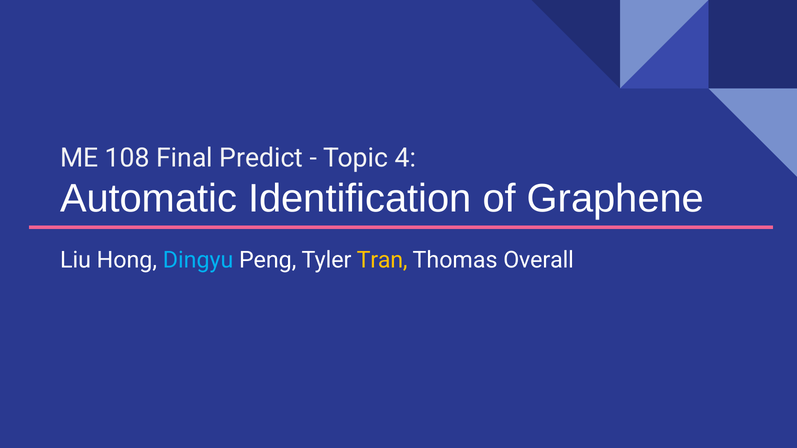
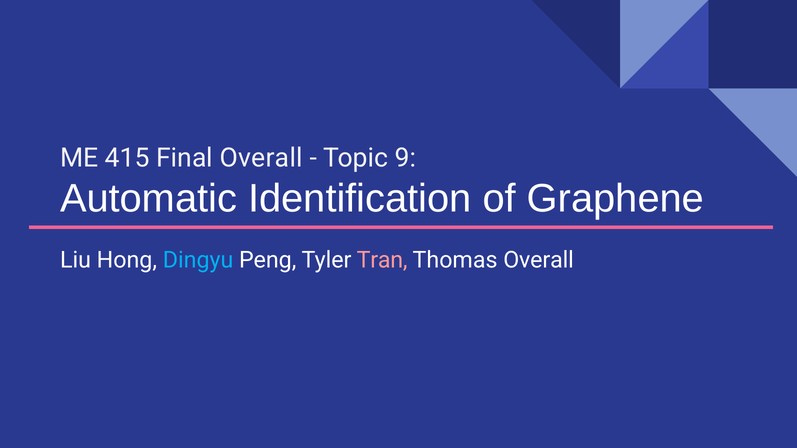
108: 108 -> 415 (127, 158)
Final Predict: Predict -> Overall (261, 158)
4: 4 -> 9 (405, 158)
Tran colour: yellow -> pink (382, 260)
